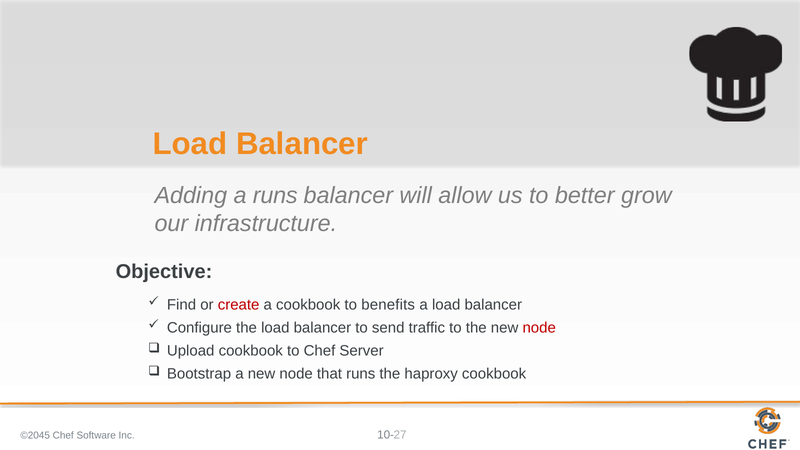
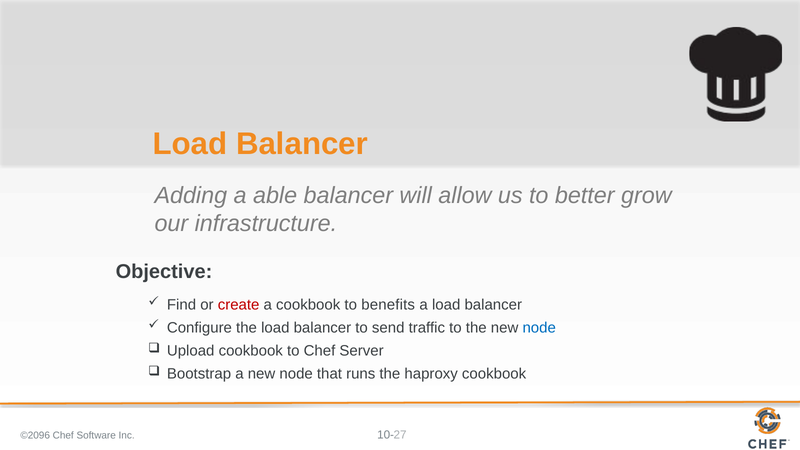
a runs: runs -> able (275, 196)
node colour: red -> blue (539, 328)
©2045: ©2045 -> ©2096 (35, 435)
